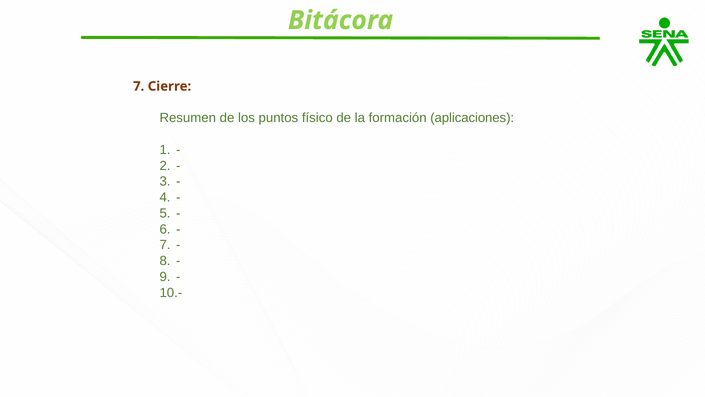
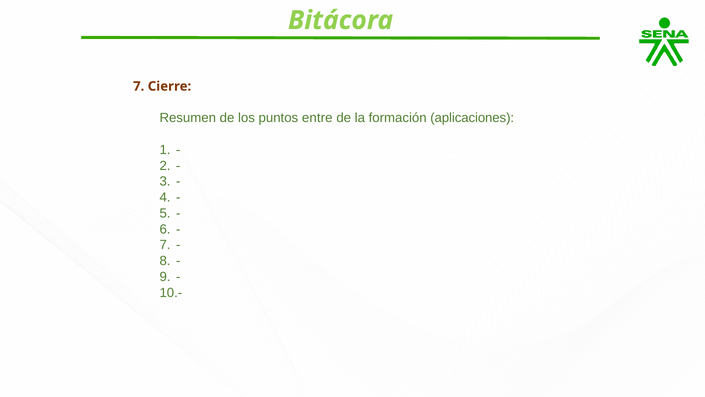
físico: físico -> entre (317, 118)
